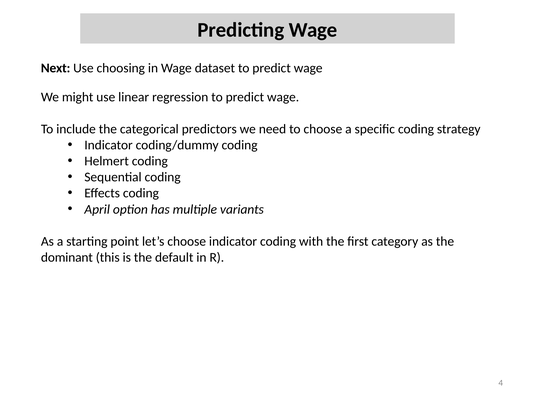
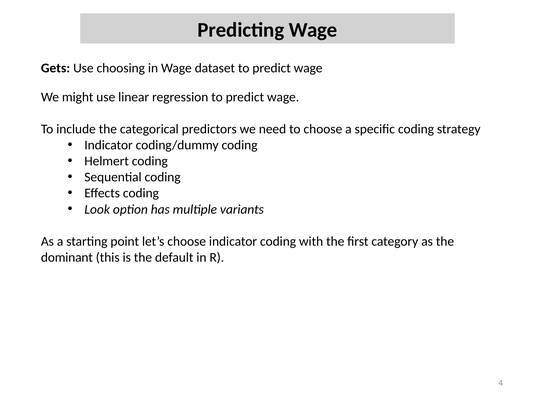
Next: Next -> Gets (56, 68)
April: April -> Look (97, 209)
